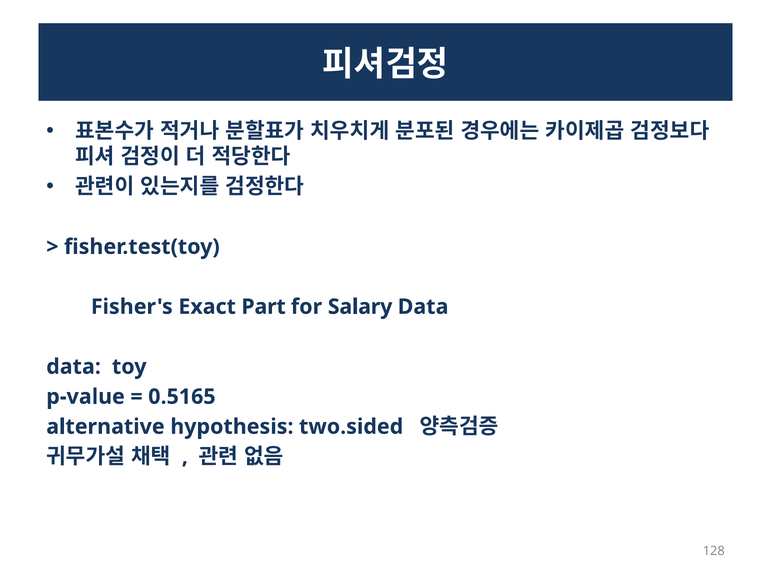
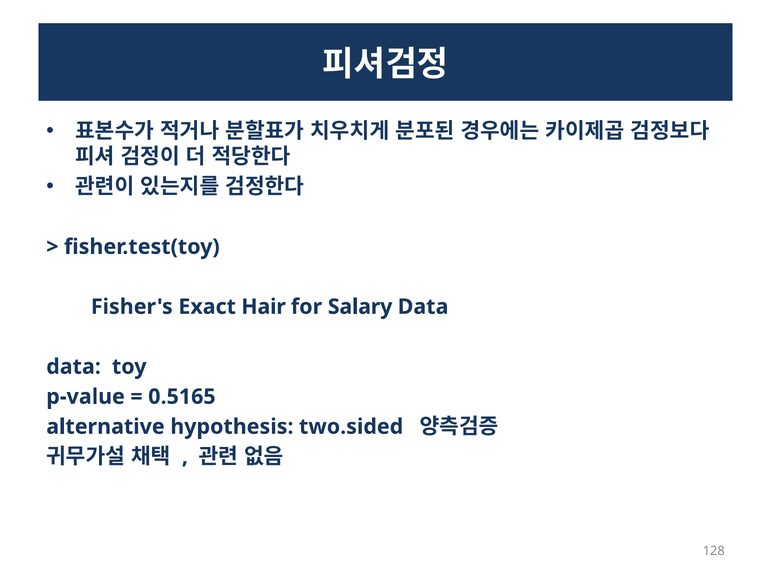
Part: Part -> Hair (264, 307)
